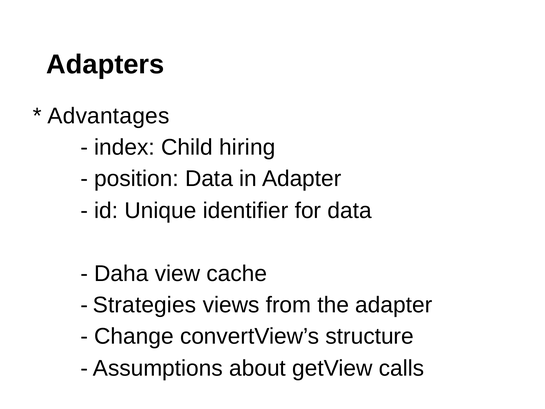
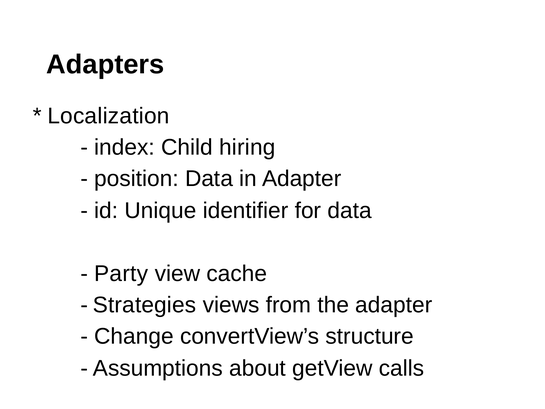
Advantages: Advantages -> Localization (108, 116)
Daha: Daha -> Party (121, 274)
